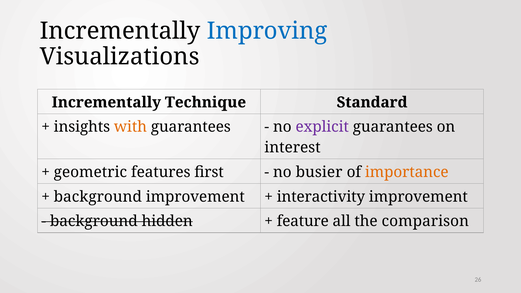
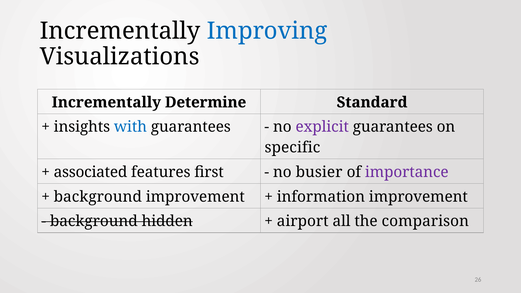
Technique: Technique -> Determine (206, 102)
with colour: orange -> blue (130, 127)
interest: interest -> specific (292, 148)
geometric: geometric -> associated (91, 172)
importance colour: orange -> purple (407, 172)
interactivity: interactivity -> information (321, 197)
feature: feature -> airport (303, 221)
